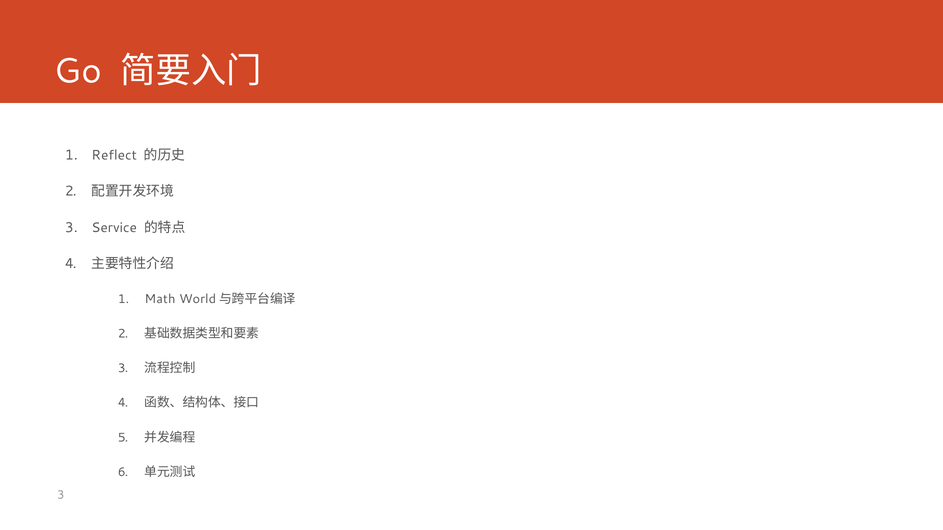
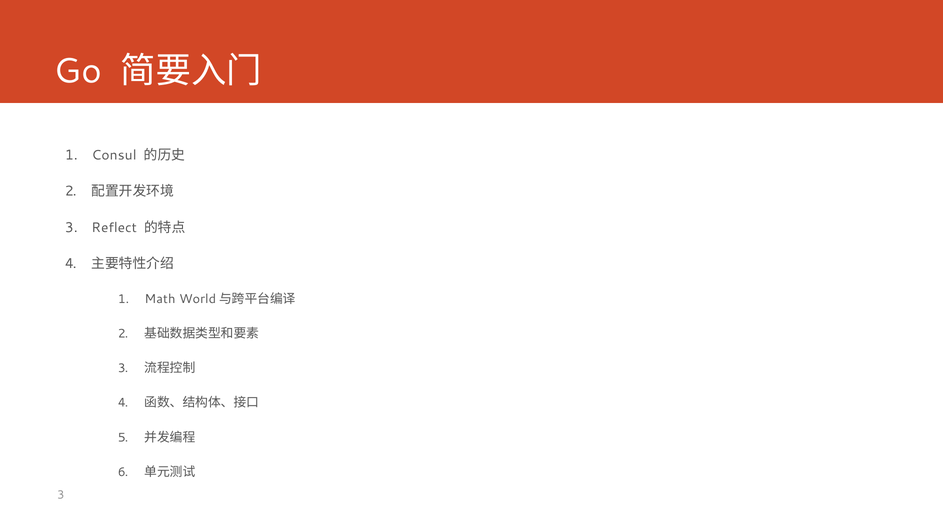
Reflect: Reflect -> Consul (114, 155)
Service: Service -> Reflect (114, 228)
